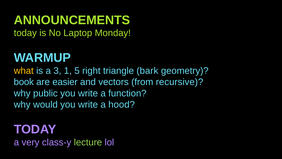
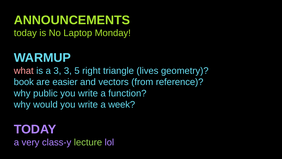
what colour: yellow -> pink (24, 71)
3 1: 1 -> 3 (68, 71)
bark: bark -> lives (147, 71)
recursive: recursive -> reference (180, 82)
hood: hood -> week (122, 104)
